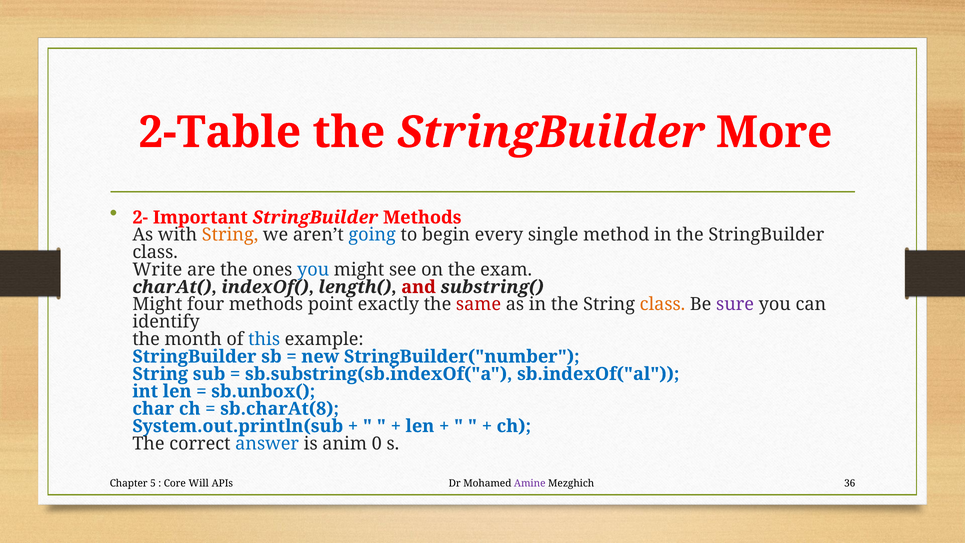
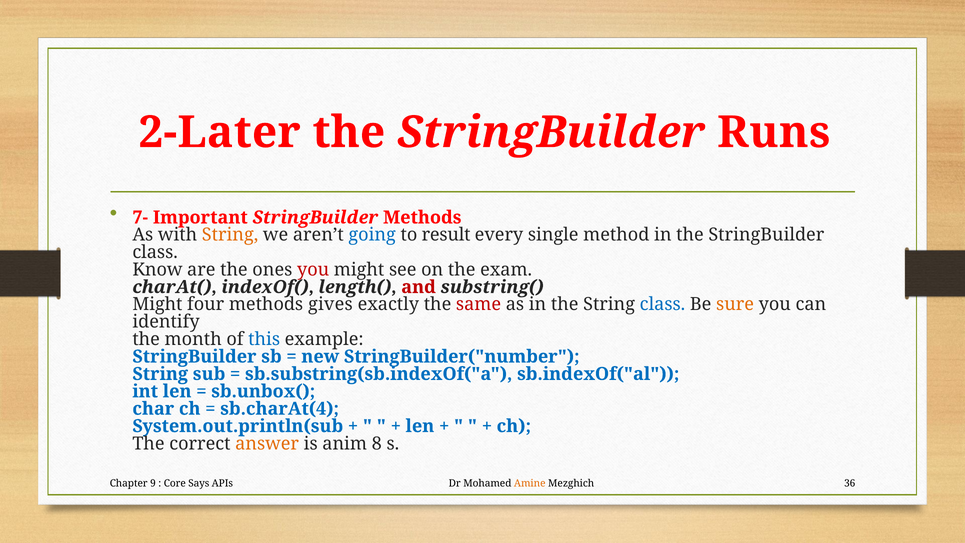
2-Table: 2-Table -> 2-Later (219, 132)
More: More -> Runs (774, 132)
2-: 2- -> 7- (140, 217)
begin: begin -> result (446, 235)
Write: Write -> Know (157, 270)
you colour: blue -> red (313, 270)
point: point -> gives (330, 304)
class colour: orange -> blue (663, 304)
sure colour: purple -> orange (735, 304)
sb.charAt(8: sb.charAt(8 -> sb.charAt(4 (280, 409)
answer colour: blue -> orange (267, 443)
0: 0 -> 8 (377, 443)
5: 5 -> 9 (153, 483)
Will: Will -> Says (199, 483)
Amine colour: purple -> orange (530, 483)
